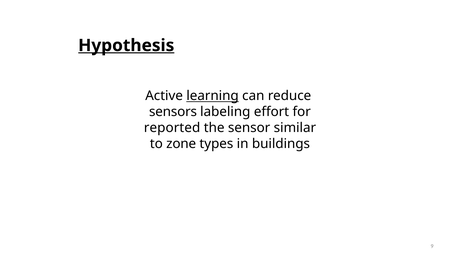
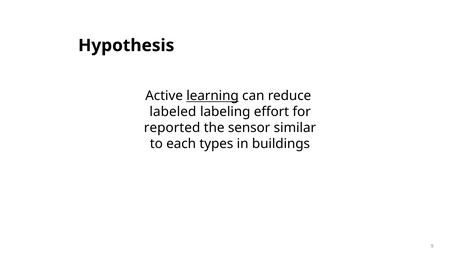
Hypothesis underline: present -> none (126, 46)
sensors: sensors -> labeled (173, 112)
zone: zone -> each (181, 144)
